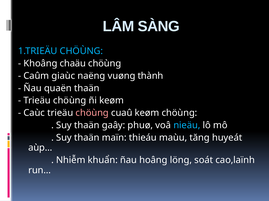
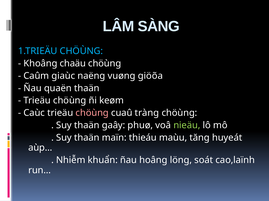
thành: thành -> giöõa (150, 76)
cuaû keøm: keøm -> tràng (147, 113)
nieäu colour: light blue -> light green (187, 126)
